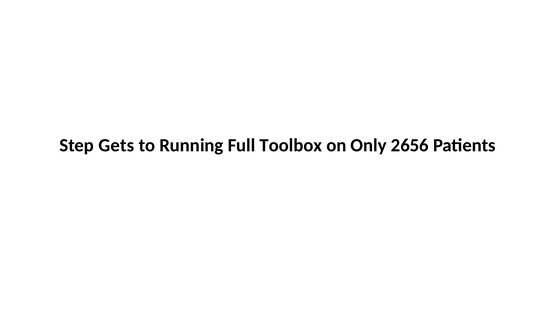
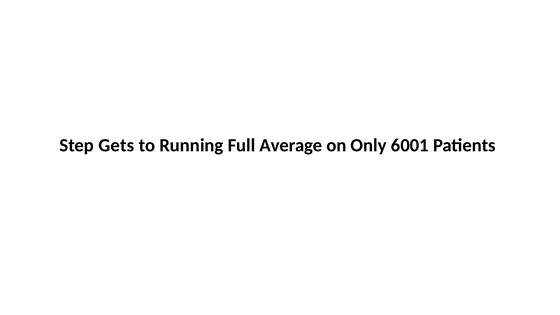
Toolbox: Toolbox -> Average (291, 145)
2656: 2656 -> 6001 (410, 145)
